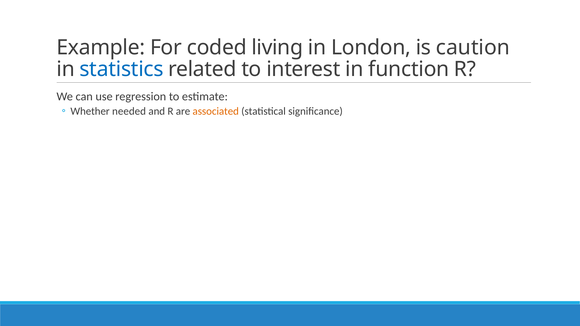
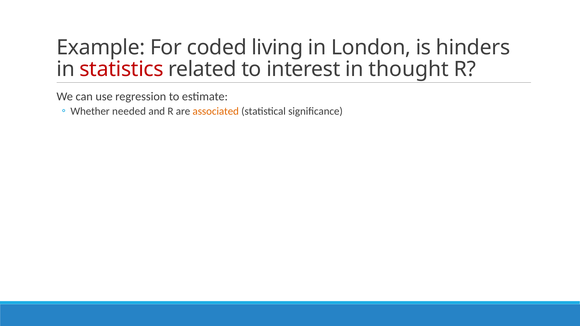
caution: caution -> hinders (473, 48)
statistics colour: blue -> red (122, 69)
function: function -> thought (409, 69)
